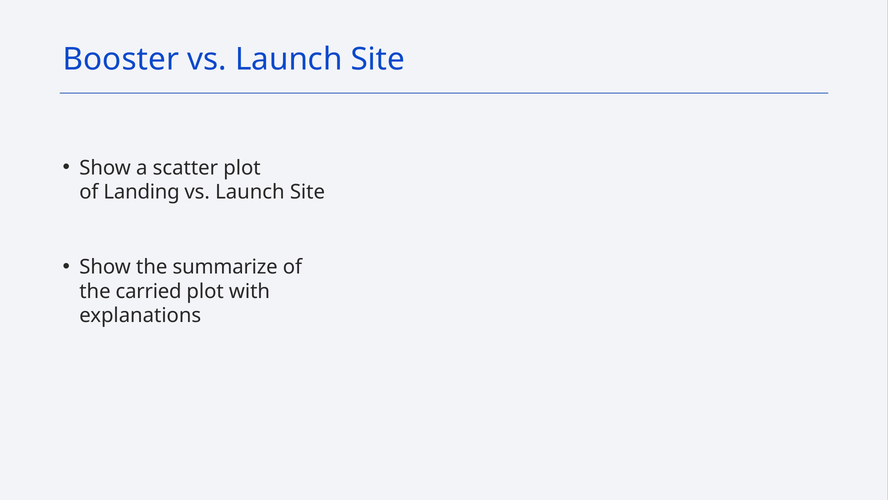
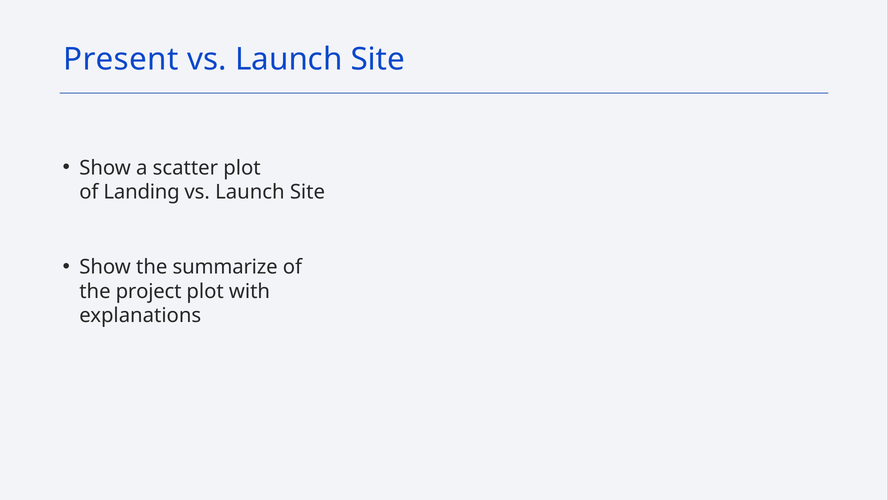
Booster: Booster -> Present (121, 59)
carried: carried -> project (149, 291)
